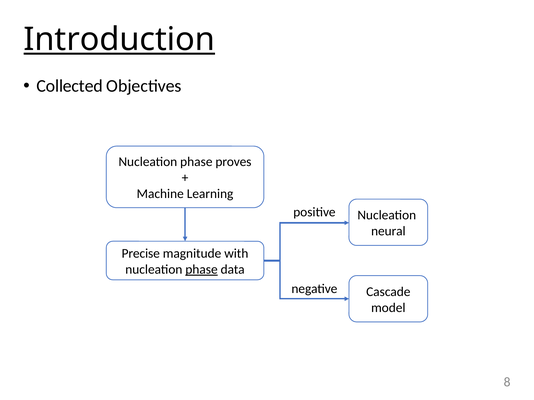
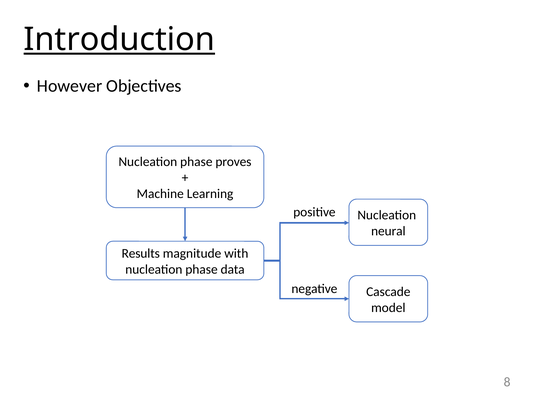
Collected: Collected -> However (70, 86)
Precise: Precise -> Results (141, 254)
phase underline: present -> none (202, 270)
